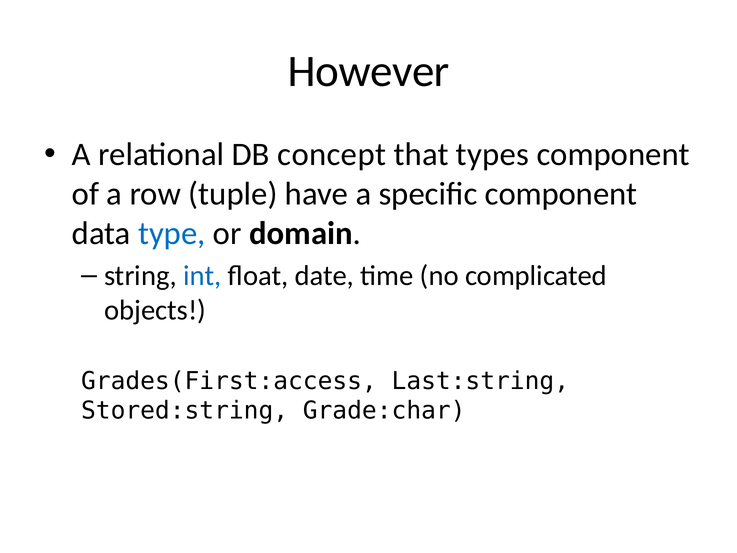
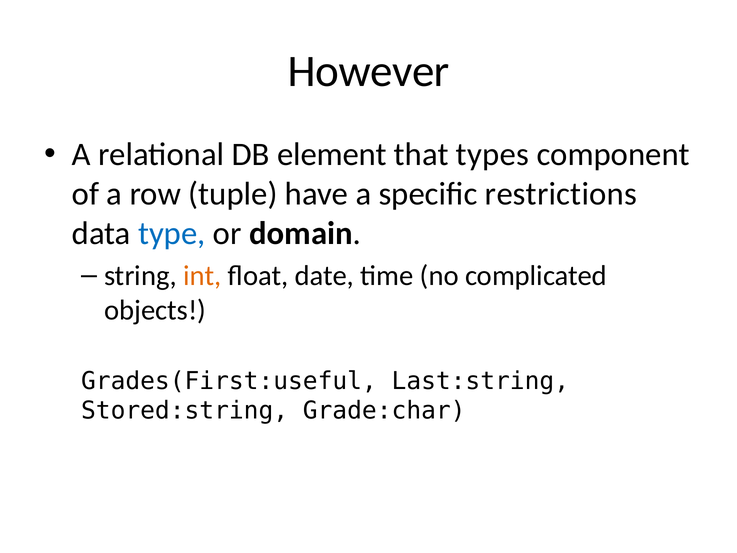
concept: concept -> element (332, 155)
specific component: component -> restrictions (561, 194)
int colour: blue -> orange (202, 276)
Grades(First:access: Grades(First:access -> Grades(First:useful (229, 381)
